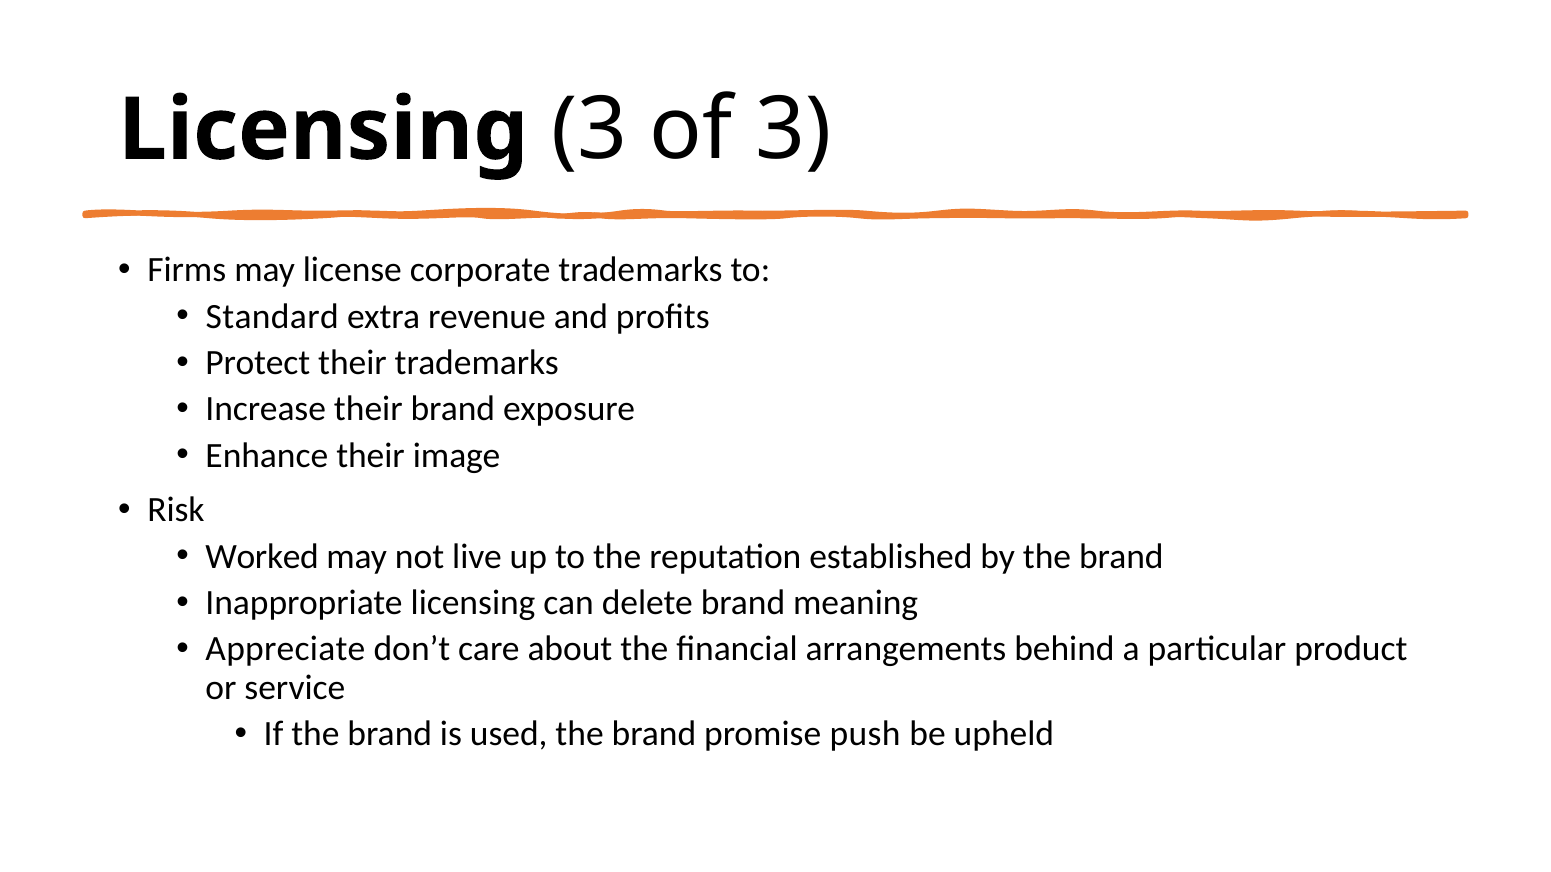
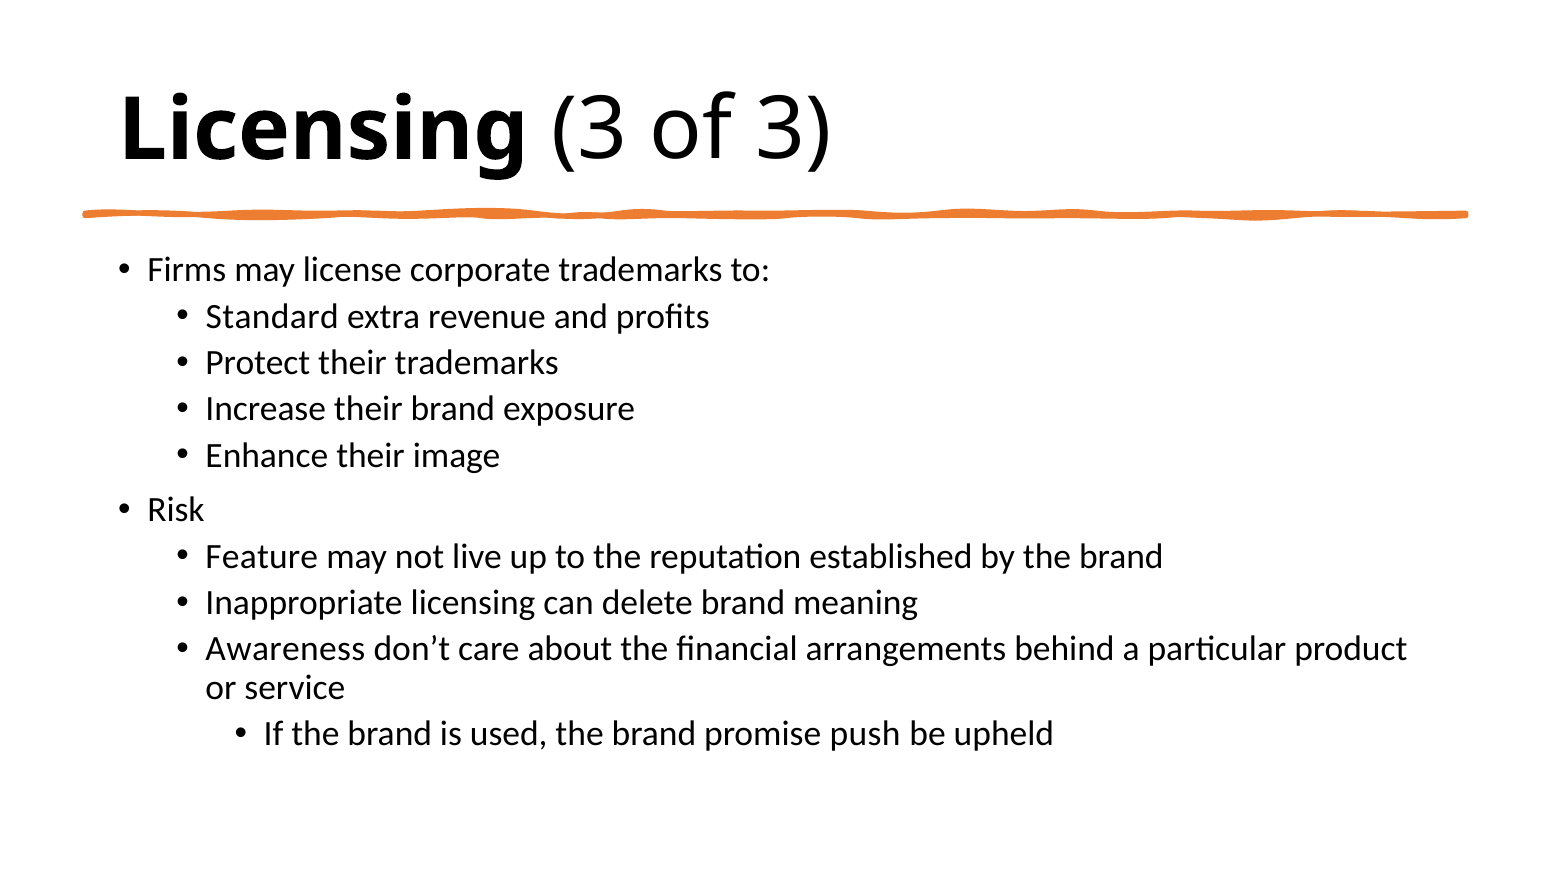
Worked: Worked -> Feature (262, 557)
Appreciate: Appreciate -> Awareness (285, 649)
